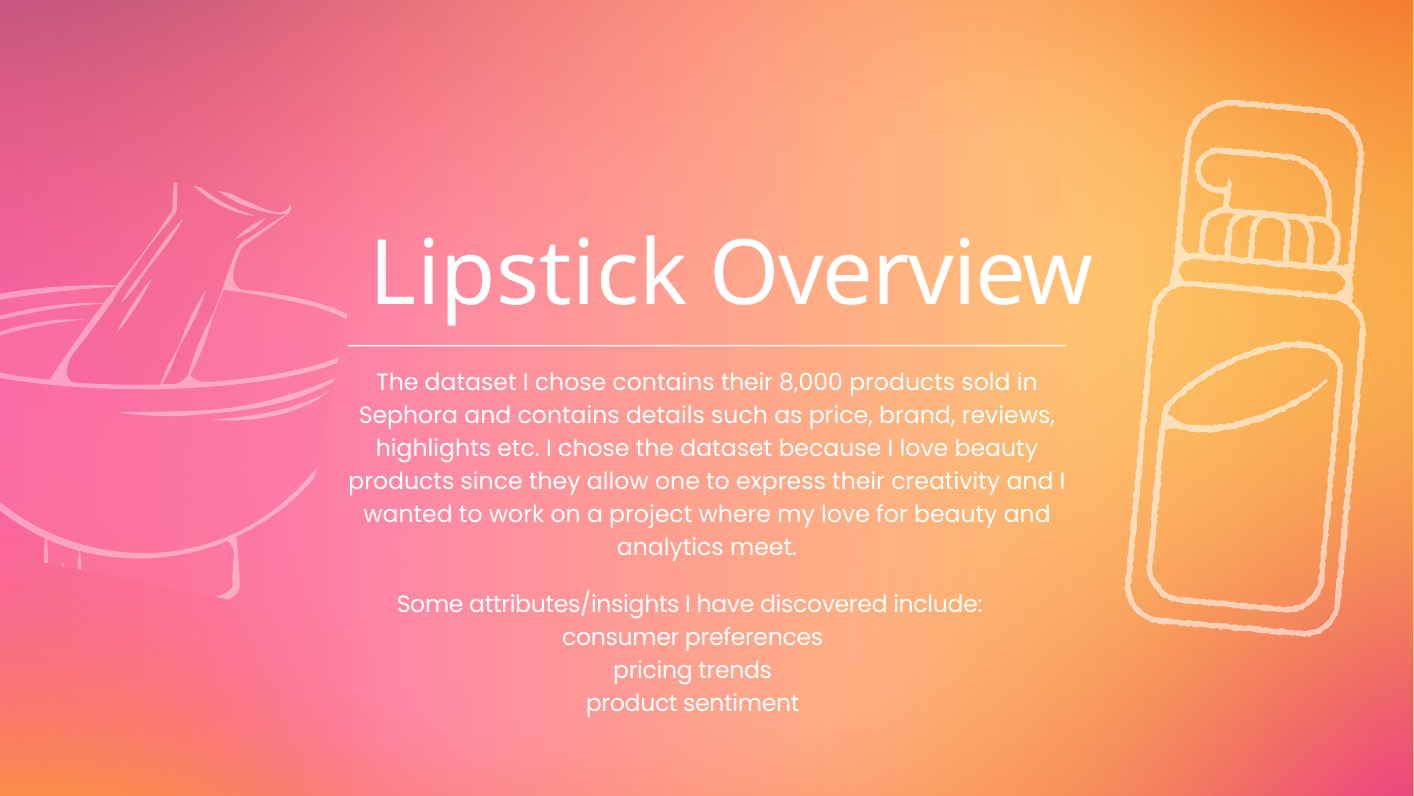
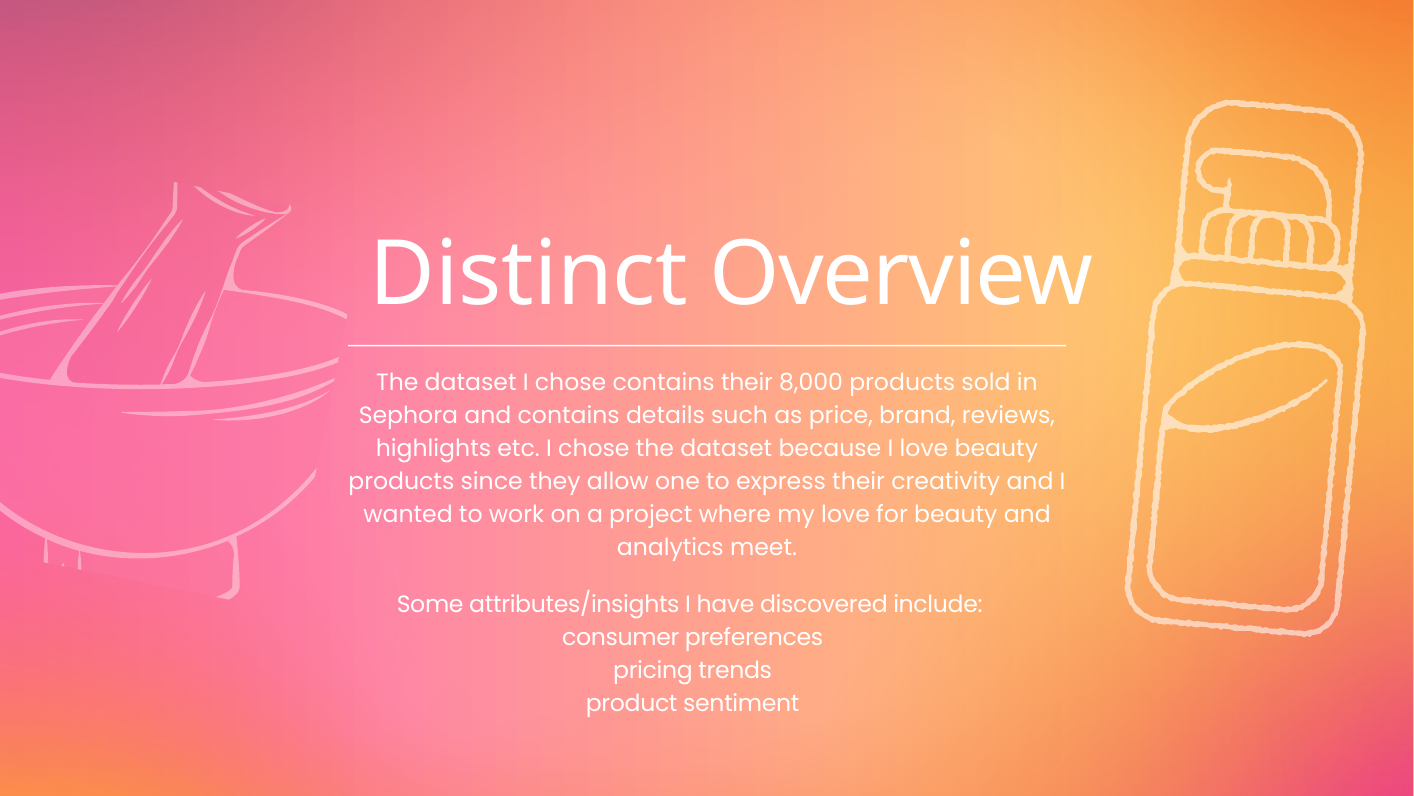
Lipstick: Lipstick -> Distinct (529, 274)
